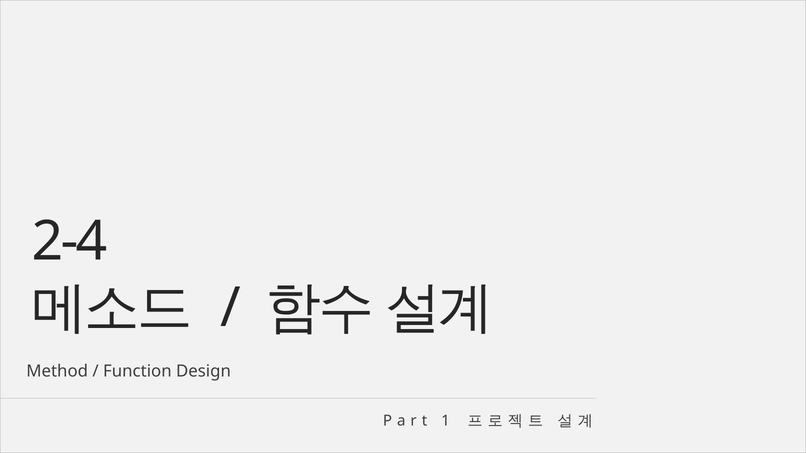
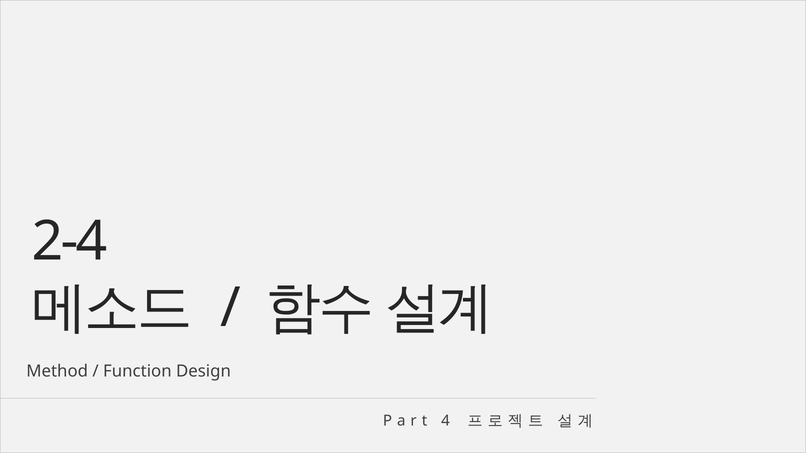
1: 1 -> 4 (446, 421)
